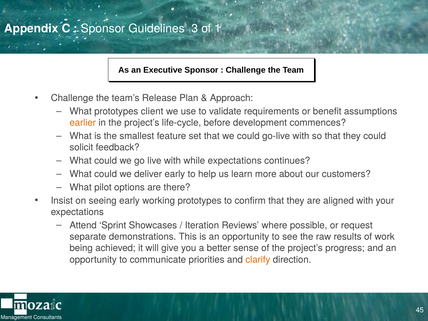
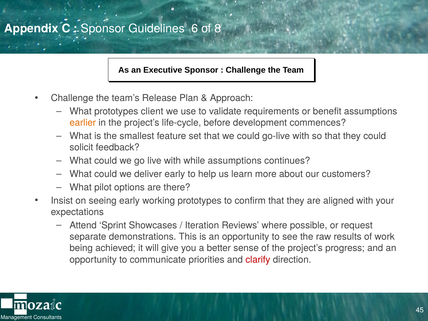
3: 3 -> 6 (195, 29)
1: 1 -> 8 (218, 29)
while expectations: expectations -> assumptions (235, 161)
clarify colour: orange -> red (258, 260)
